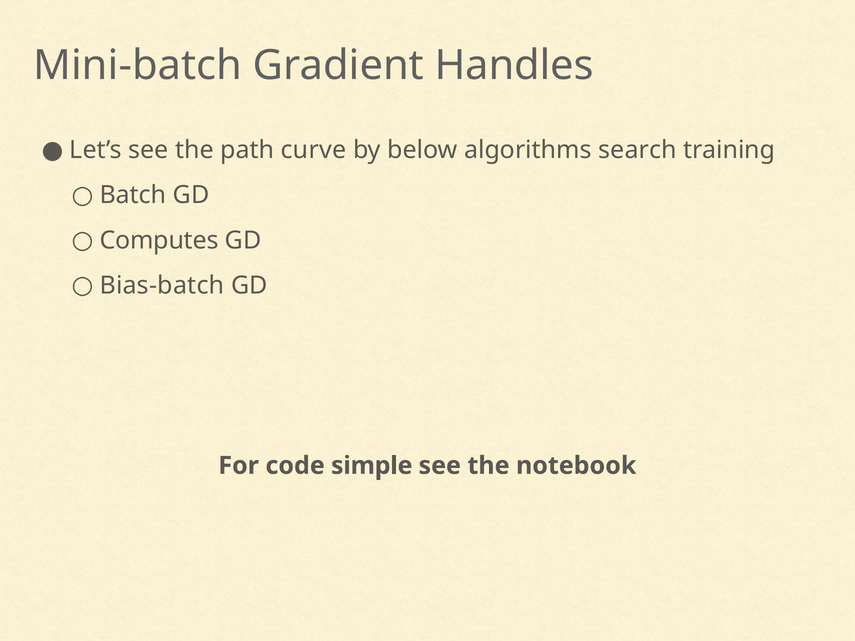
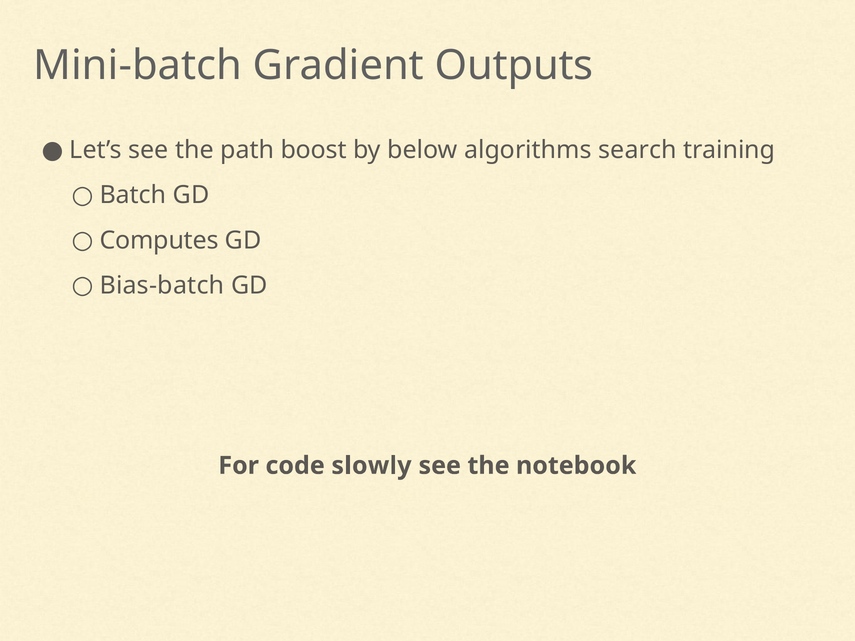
Handles: Handles -> Outputs (514, 66)
curve: curve -> boost (314, 150)
simple: simple -> slowly (371, 466)
